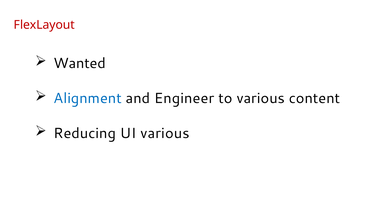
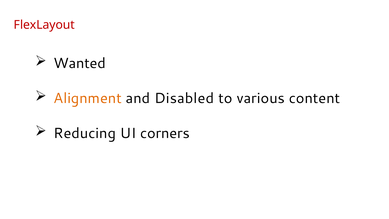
Alignment colour: blue -> orange (88, 98)
Engineer: Engineer -> Disabled (184, 98)
UI various: various -> corners (165, 133)
